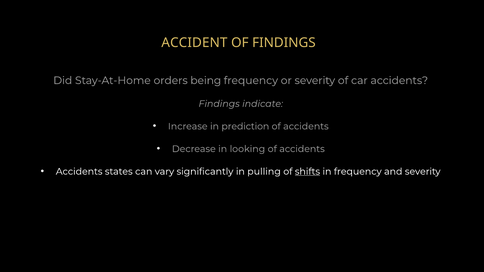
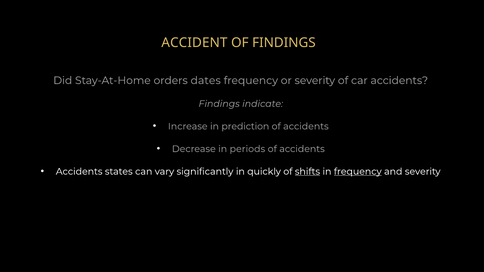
being: being -> dates (206, 81)
looking: looking -> periods (247, 149)
pulling: pulling -> quickly (264, 172)
frequency underline: none -> present (358, 172)
